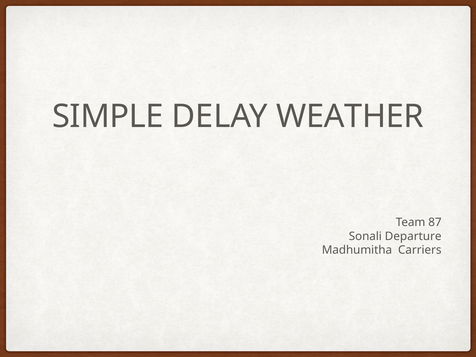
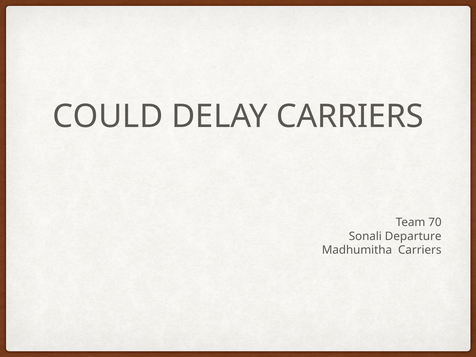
SIMPLE: SIMPLE -> COULD (108, 116)
DELAY WEATHER: WEATHER -> CARRIERS (350, 116)
87: 87 -> 70 (435, 222)
